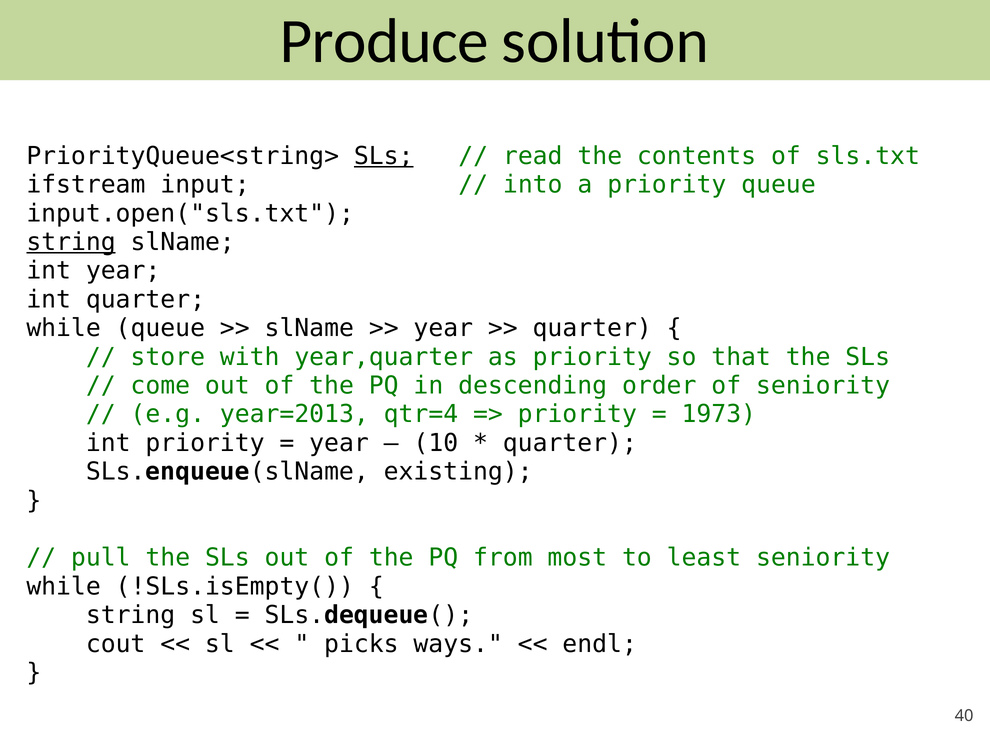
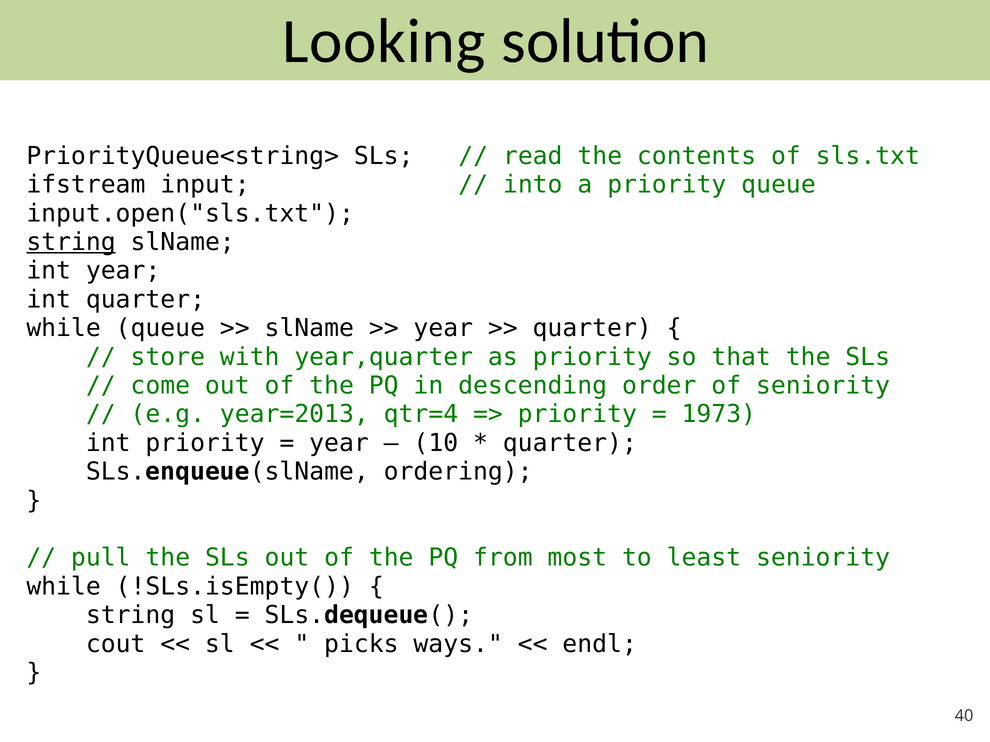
Produce: Produce -> Looking (384, 42)
SLs underline: present -> none (384, 156)
existing: existing -> ordering (458, 472)
